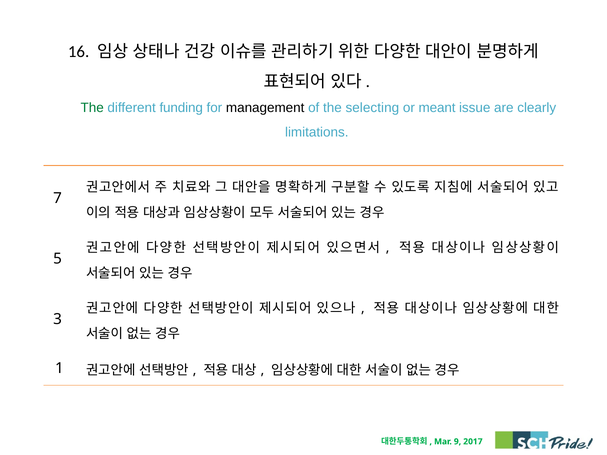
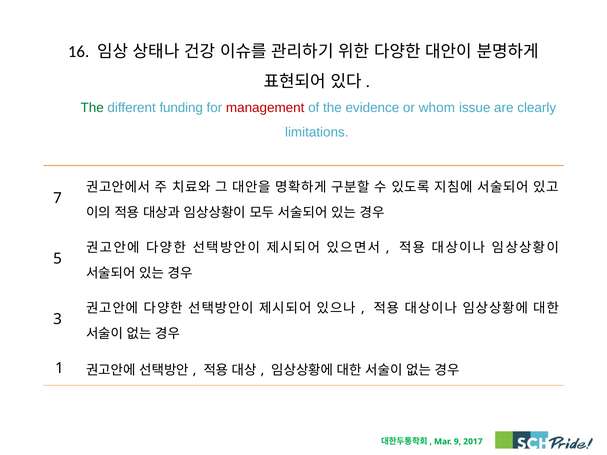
management colour: black -> red (265, 108)
selecting: selecting -> evidence (372, 108)
meant: meant -> whom (437, 108)
